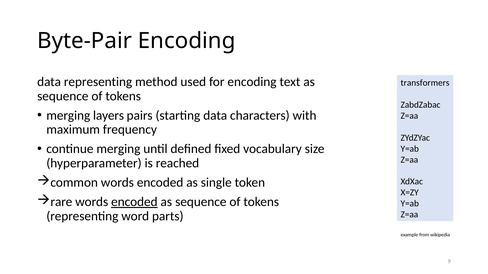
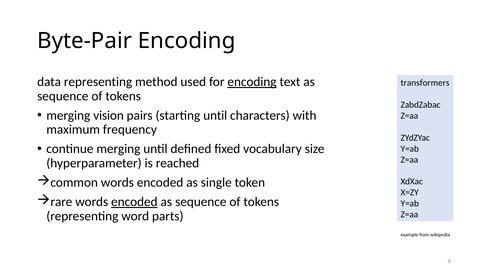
encoding underline: none -> present (252, 82)
layers: layers -> vision (109, 116)
starting data: data -> until (215, 116)
